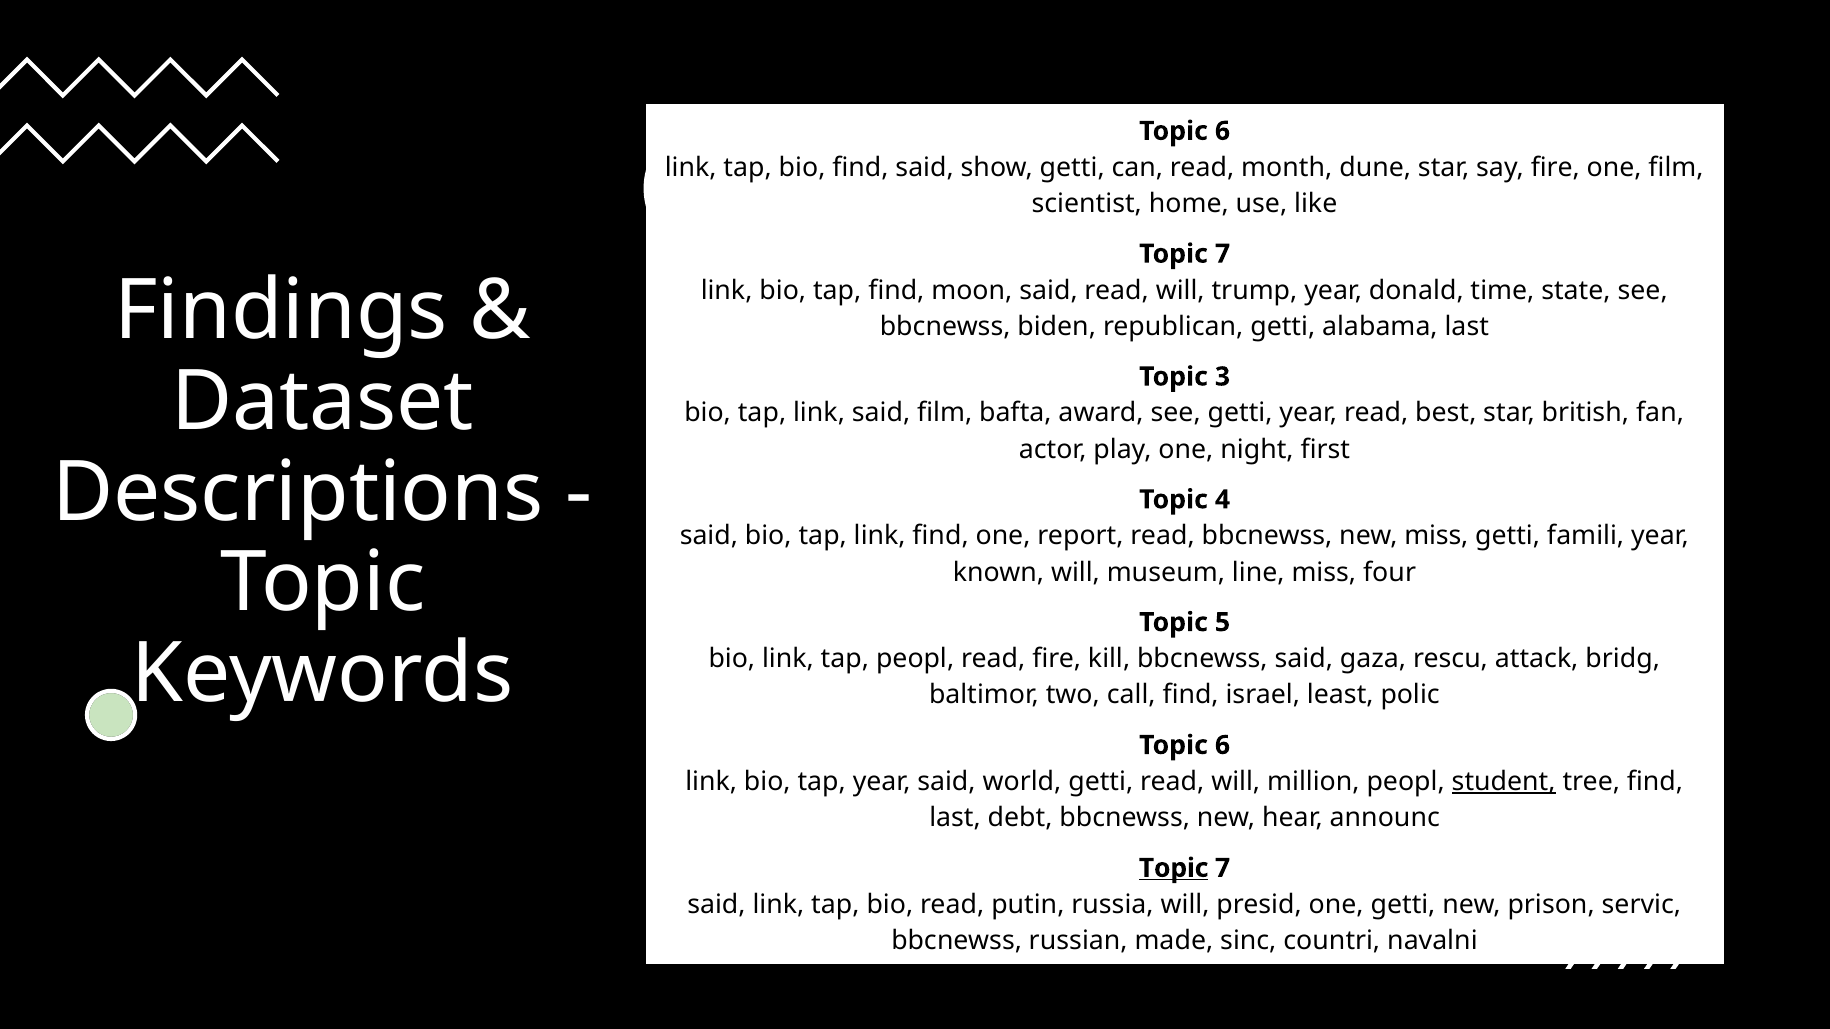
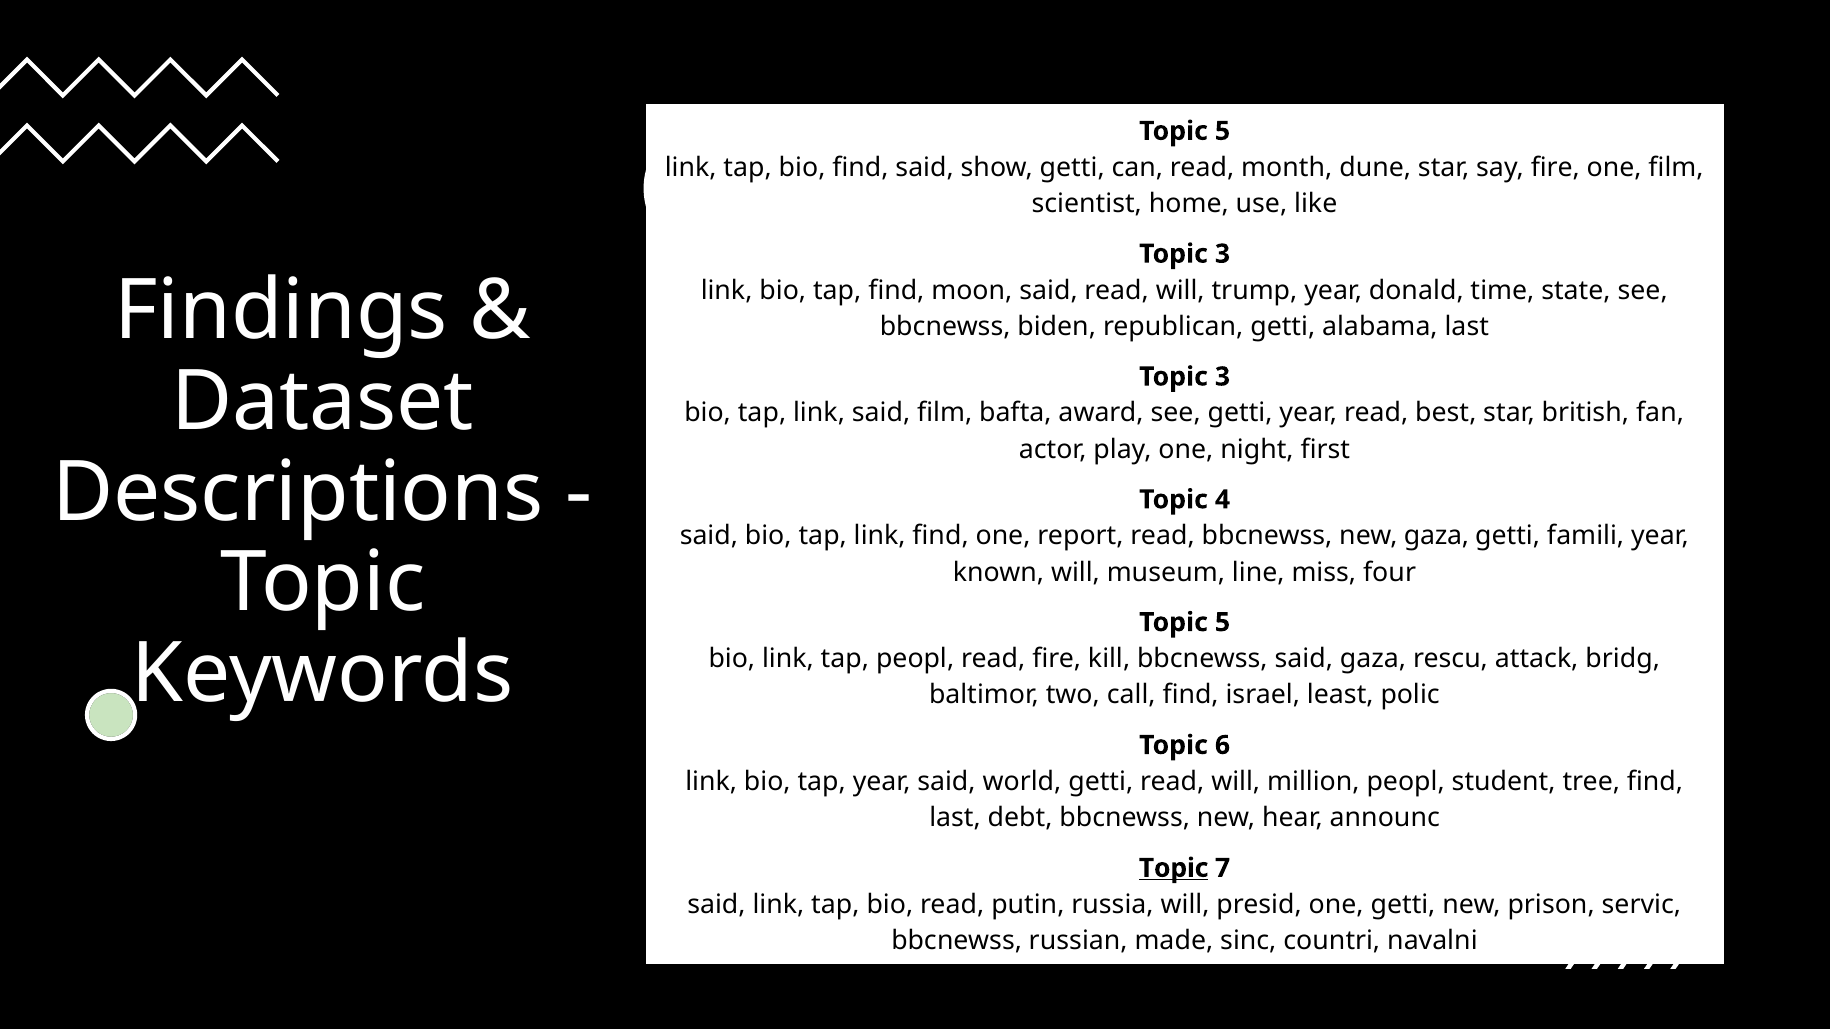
6: 6 -> 5 (1223, 131)
7: 7 -> 3 (1223, 254)
new miss: miss -> gaza (1436, 536)
student underline: present -> none (1504, 782)
